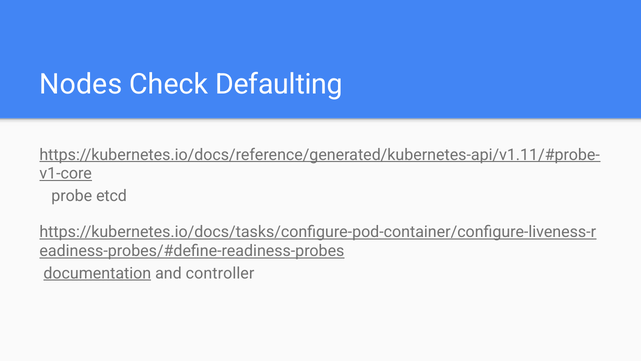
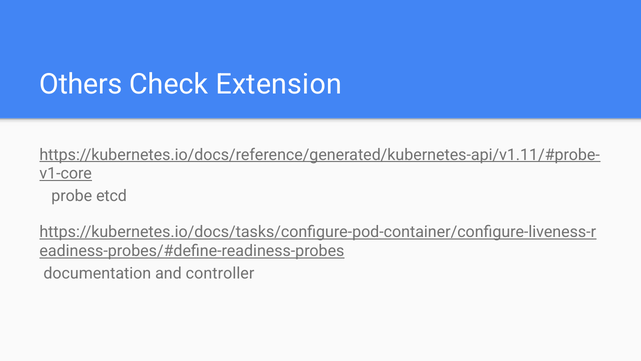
Nodes: Nodes -> Others (81, 84)
Defaulting: Defaulting -> Extension (279, 84)
documentation underline: present -> none (97, 273)
